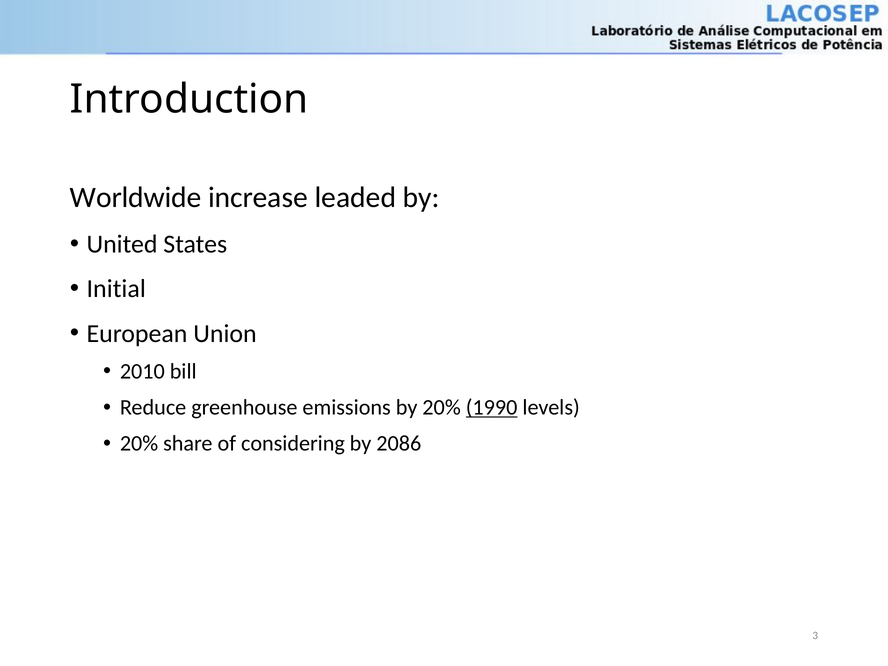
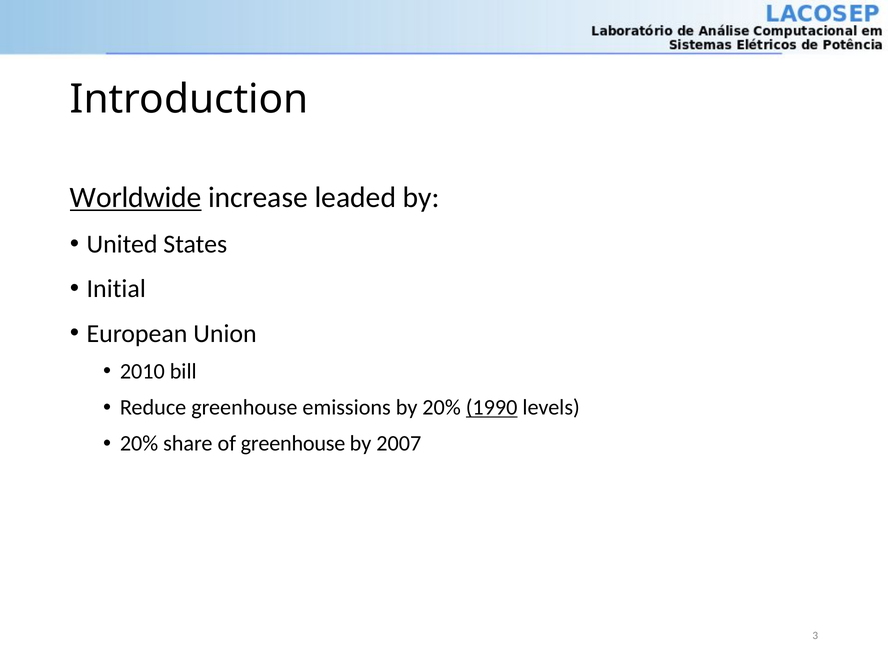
Worldwide underline: none -> present (136, 198)
of considering: considering -> greenhouse (293, 444)
2086: 2086 -> 2007 (399, 444)
